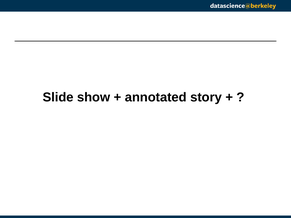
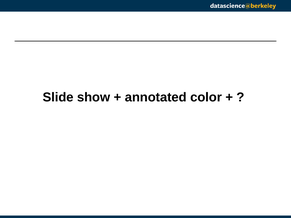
story: story -> color (206, 97)
